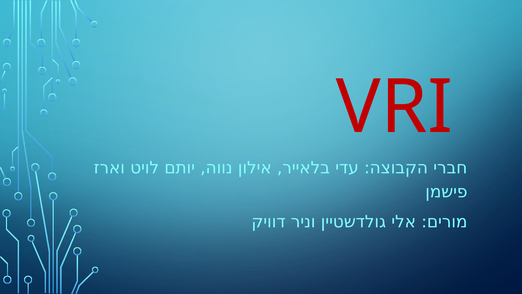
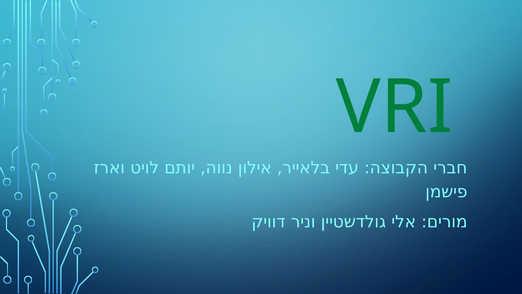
VRI colour: red -> green (394, 107)
